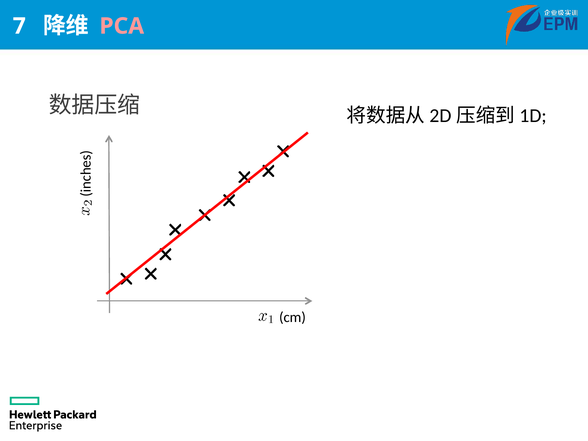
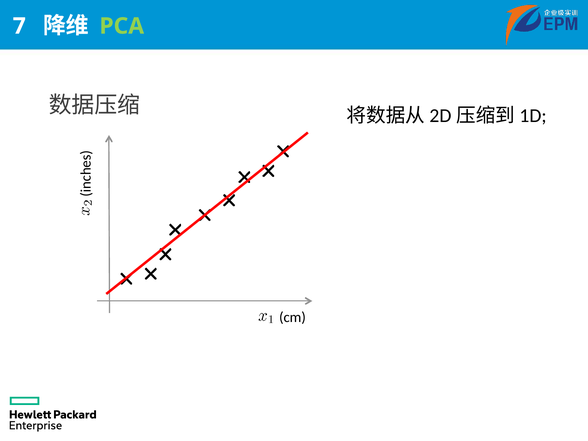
PCA colour: pink -> light green (122, 26)
